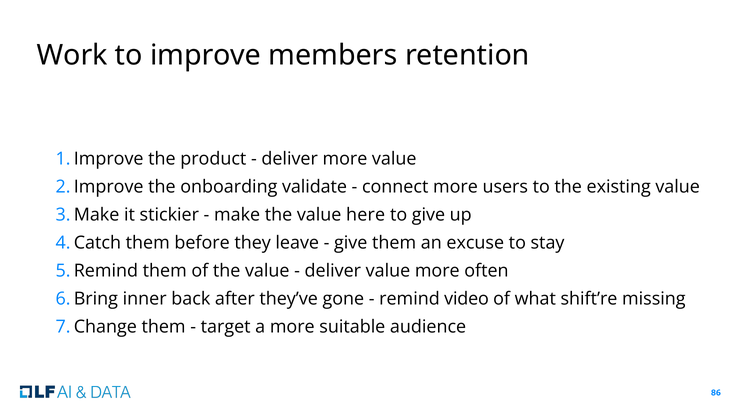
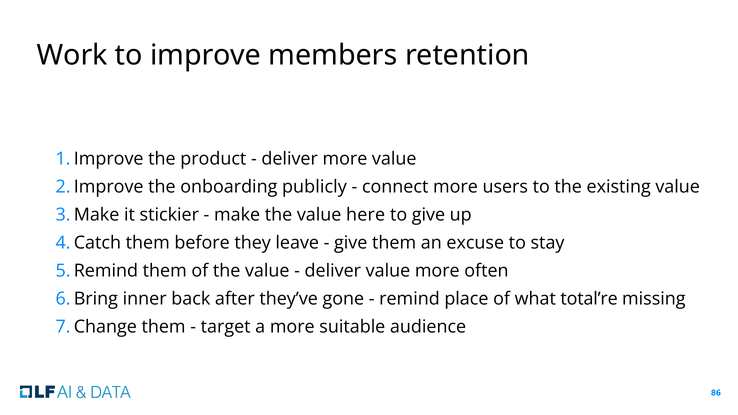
validate: validate -> publicly (314, 187)
video: video -> place (466, 299)
shift’re: shift’re -> total’re (589, 299)
